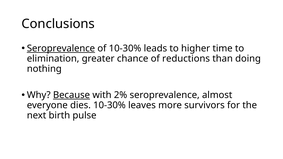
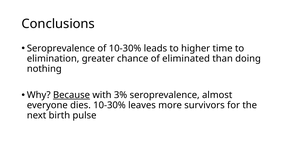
Seroprevalence underline: present -> none (61, 48)
reductions: reductions -> eliminated (186, 59)
2%: 2% -> 3% (121, 95)
